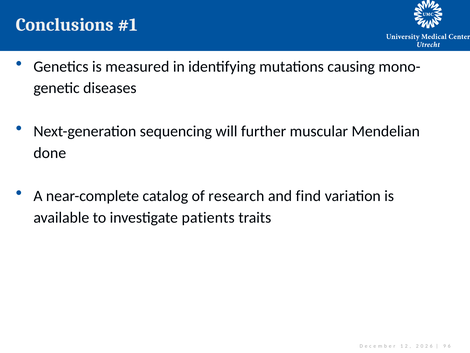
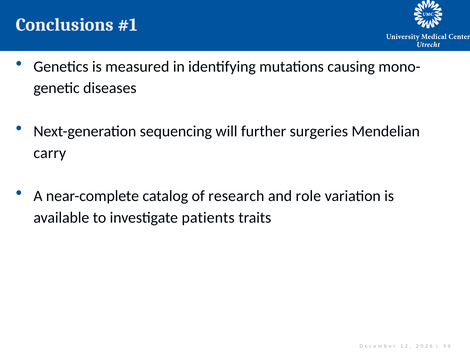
muscular: muscular -> surgeries (319, 131)
done: done -> carry (50, 153)
find: find -> role (308, 196)
